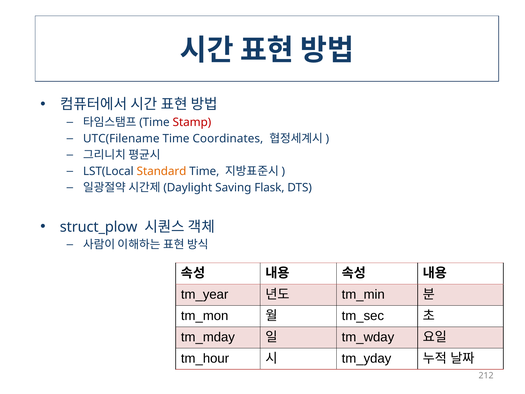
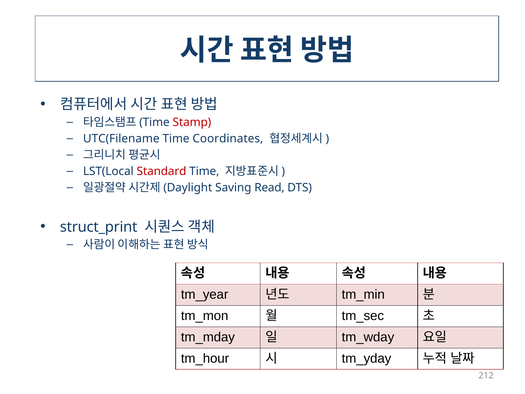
Standard colour: orange -> red (162, 171)
Flask: Flask -> Read (269, 187)
struct_plow: struct_plow -> struct_print (99, 227)
